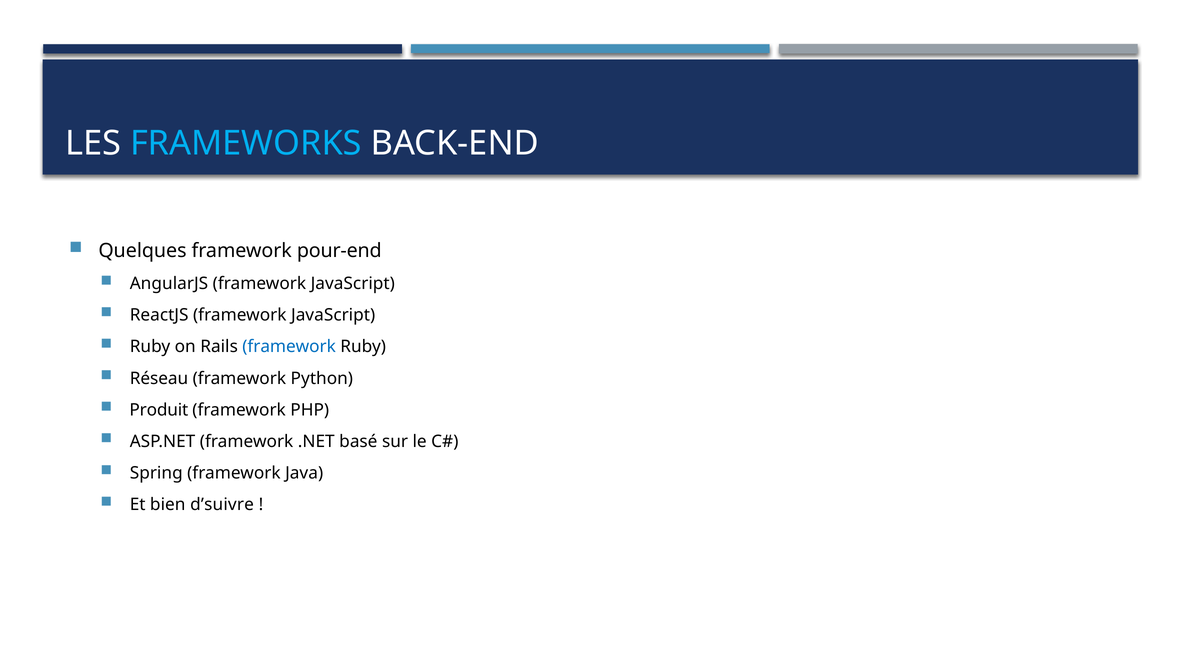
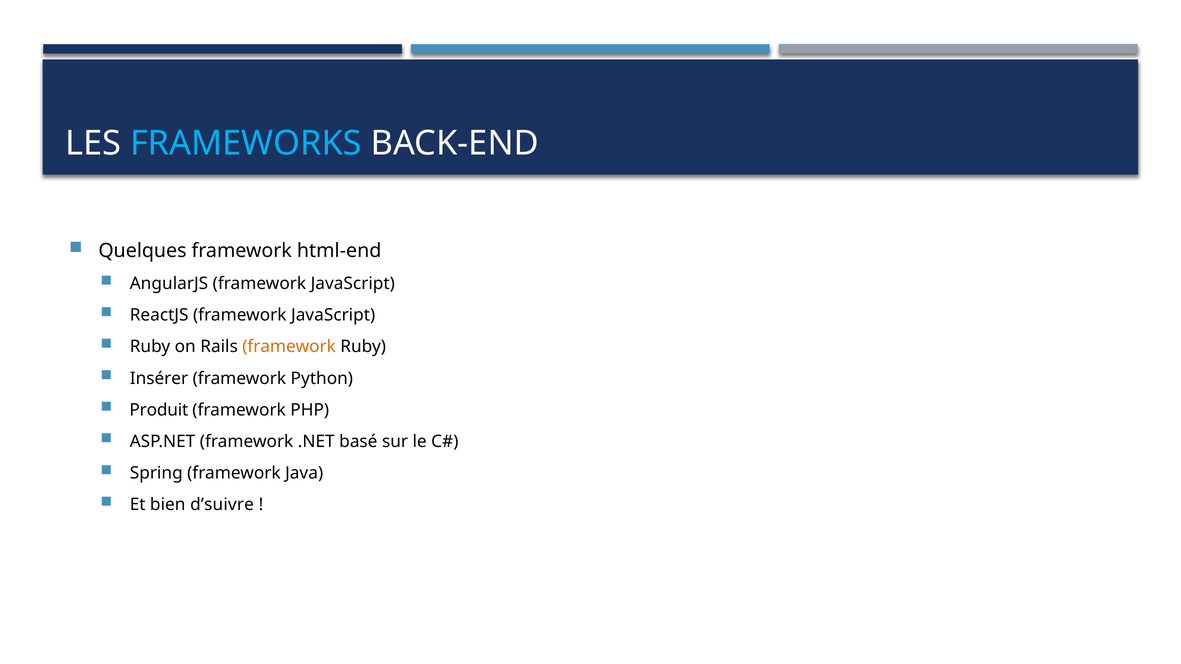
pour-end: pour-end -> html-end (339, 251)
framework colour: blue -> orange (289, 347)
Réseau: Réseau -> Insérer (159, 379)
